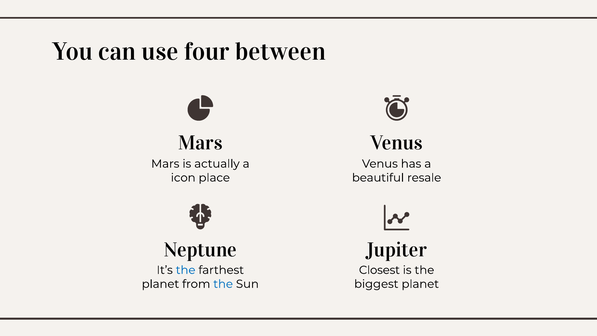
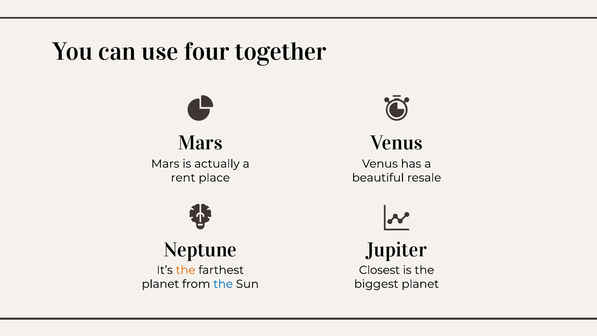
between: between -> together (281, 52)
icon: icon -> rent (183, 178)
the colour: blue -> orange (186, 270)
